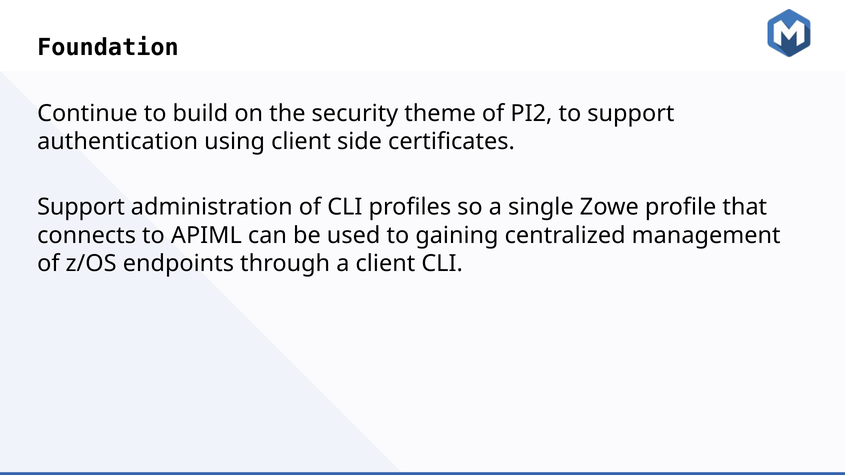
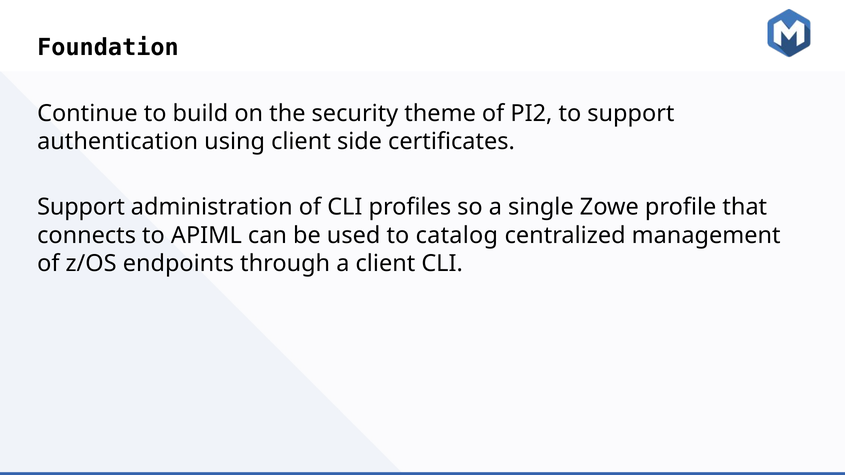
gaining: gaining -> catalog (457, 235)
